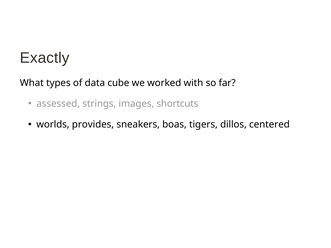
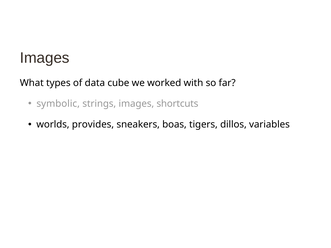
Exactly: Exactly -> Images (45, 58)
assessed: assessed -> symbolic (58, 104)
centered: centered -> variables (269, 125)
